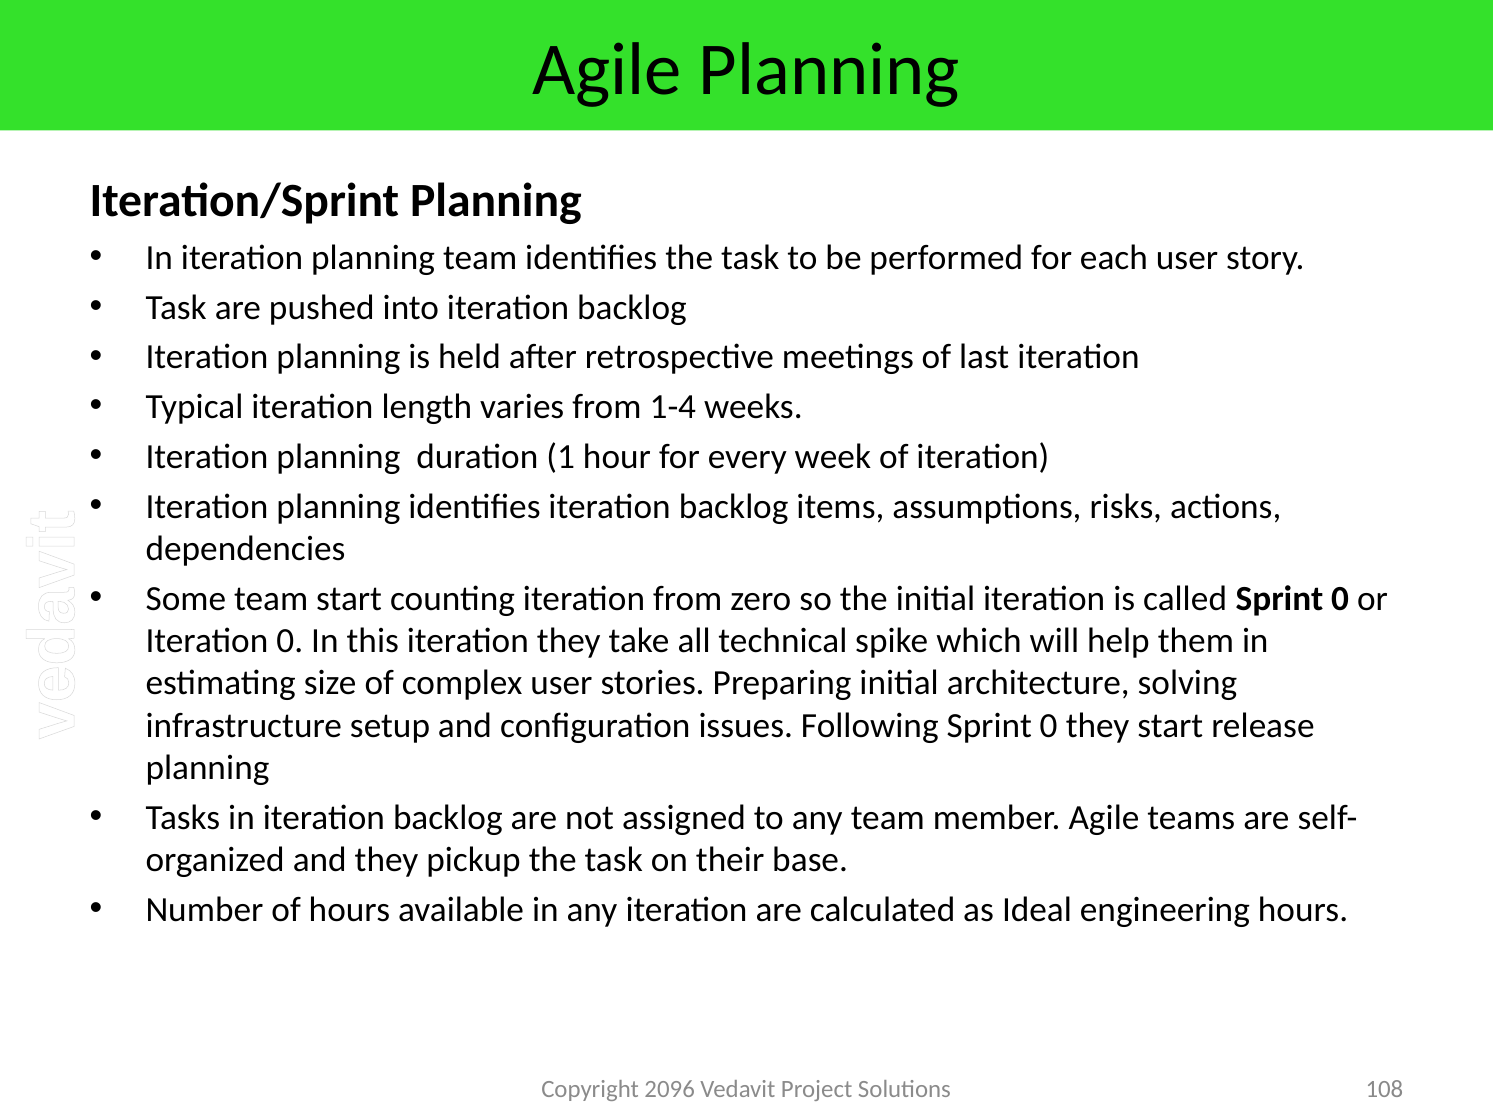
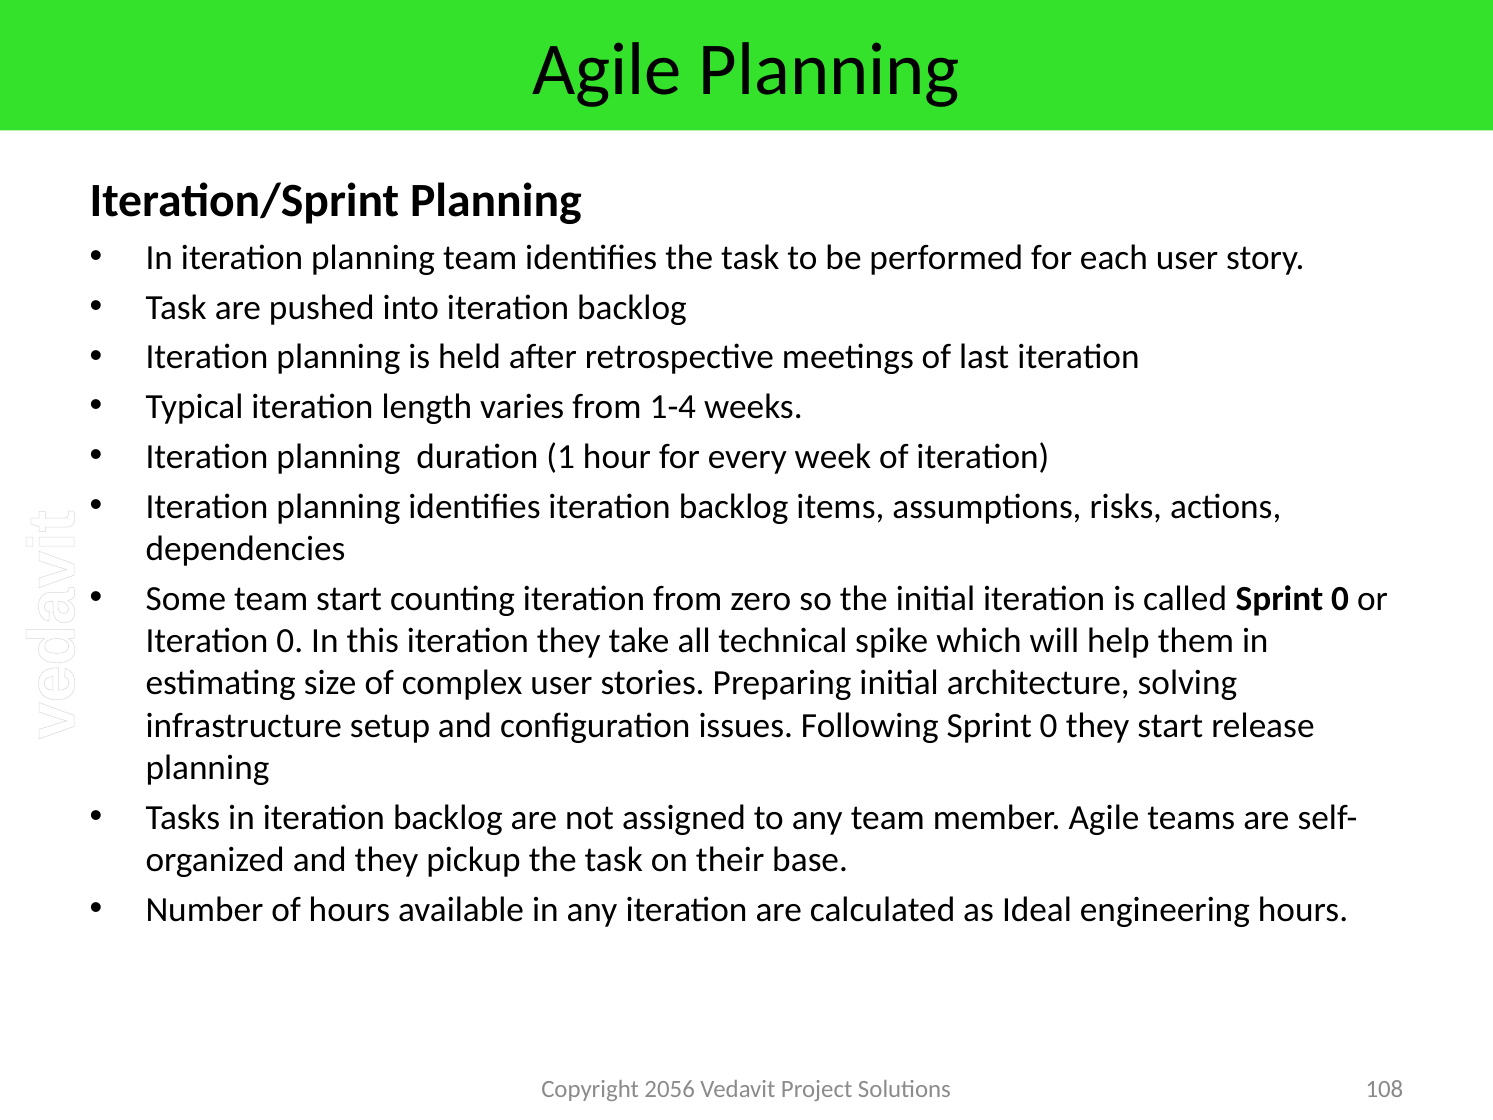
2096: 2096 -> 2056 (670, 1090)
